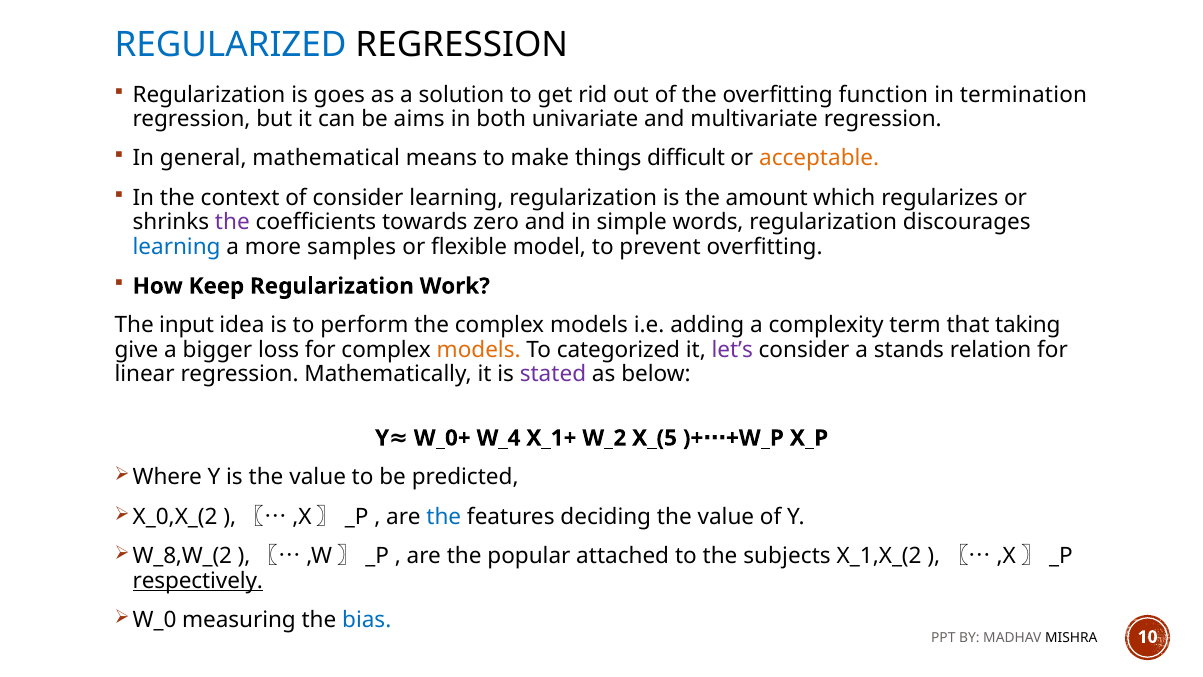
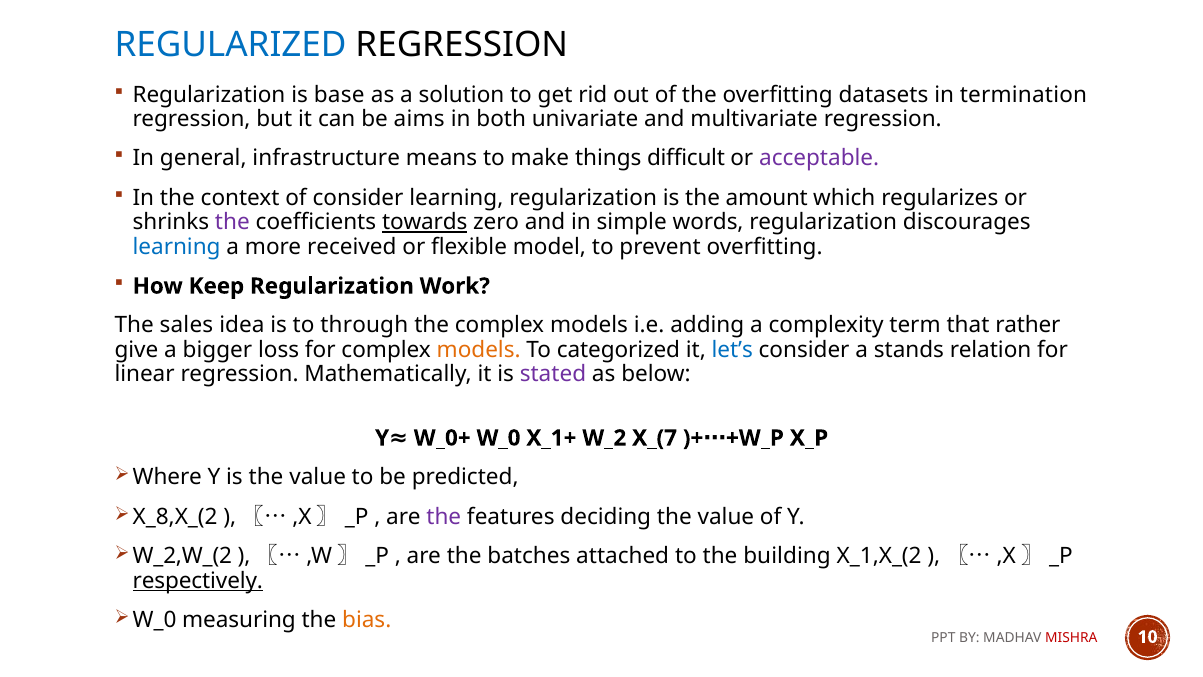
goes: goes -> base (339, 95)
function: function -> datasets (883, 95)
mathematical: mathematical -> infrastructure (326, 158)
acceptable colour: orange -> purple (819, 158)
towards underline: none -> present (425, 222)
samples: samples -> received (352, 247)
input: input -> sales (186, 325)
perform: perform -> through (364, 325)
taking: taking -> rather (1028, 325)
let’s colour: purple -> blue (732, 350)
W_0+ W_4: W_4 -> W_0 (499, 438)
X_(5: X_(5 -> X_(7 (655, 438)
X_0,X_(2: X_0,X_(2 -> X_8,X_(2 (175, 517)
the colour: blue -> purple (444, 517)
W_8,W_(2: W_8,W_(2 -> W_2,W_(2 (182, 556)
popular: popular -> batches (529, 556)
subjects: subjects -> building (787, 556)
bias colour: blue -> orange (367, 620)
MISHRA colour: black -> red (1071, 638)
